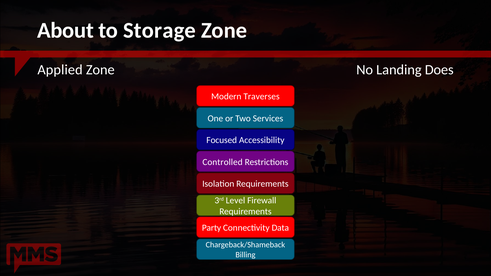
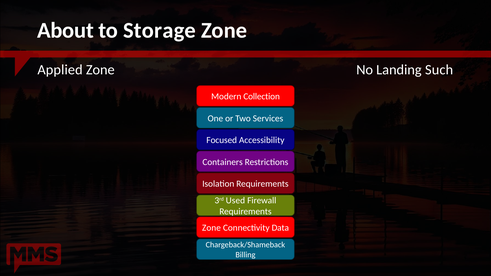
Does: Does -> Such (439, 70)
Traverses: Traverses -> Collection (262, 97)
Controlled: Controlled -> Containers (223, 162)
Level: Level -> Used (235, 201)
Party: Party -> Zone (211, 228)
